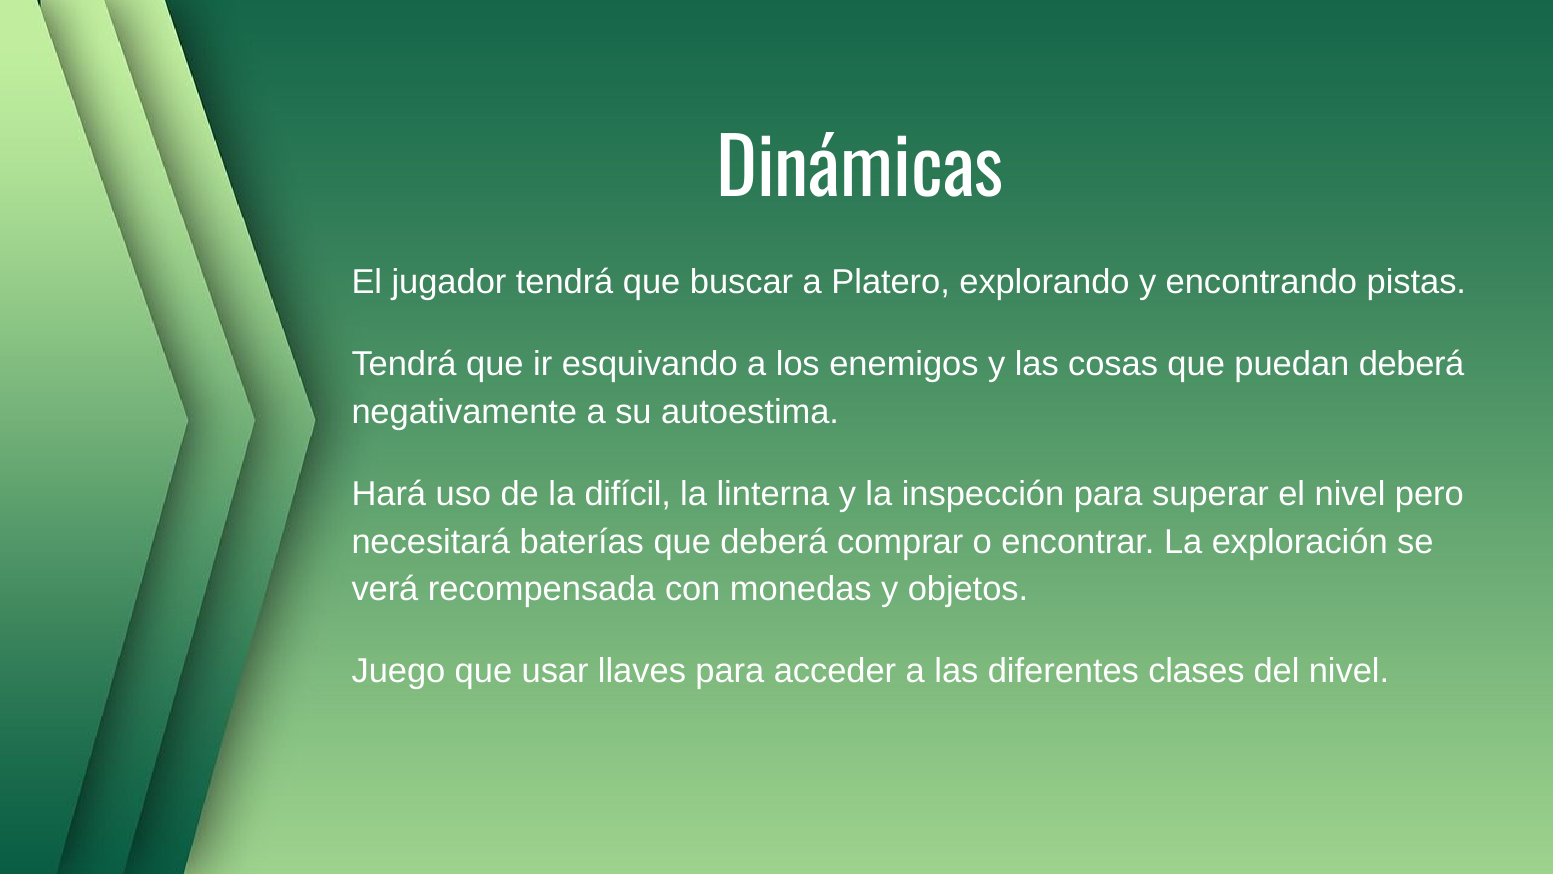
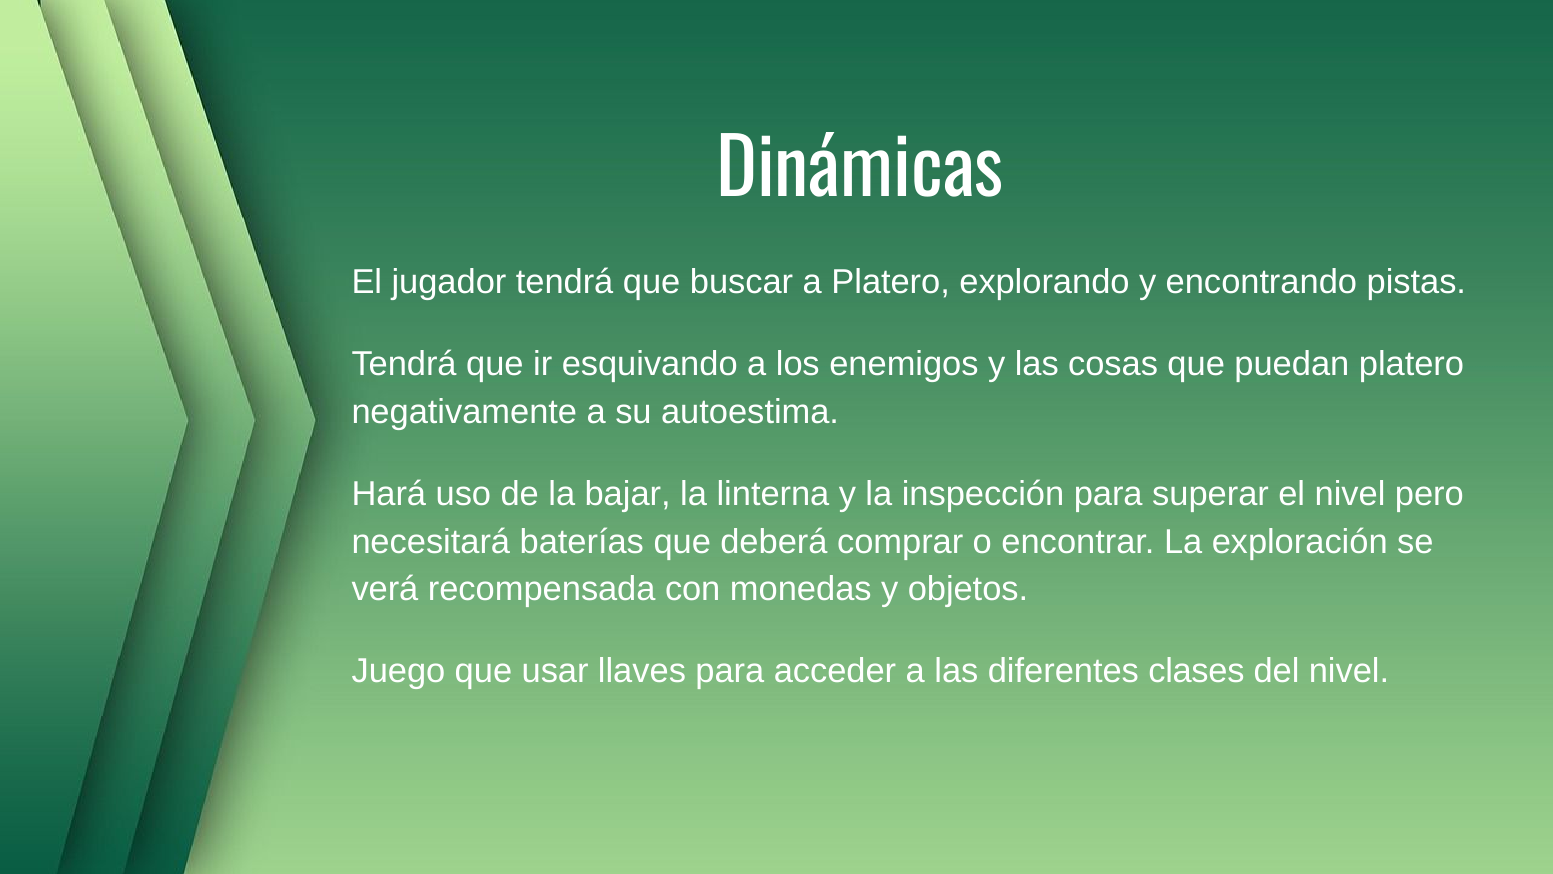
puedan deberá: deberá -> platero (1411, 364)
difícil: difícil -> bajar (628, 494)
